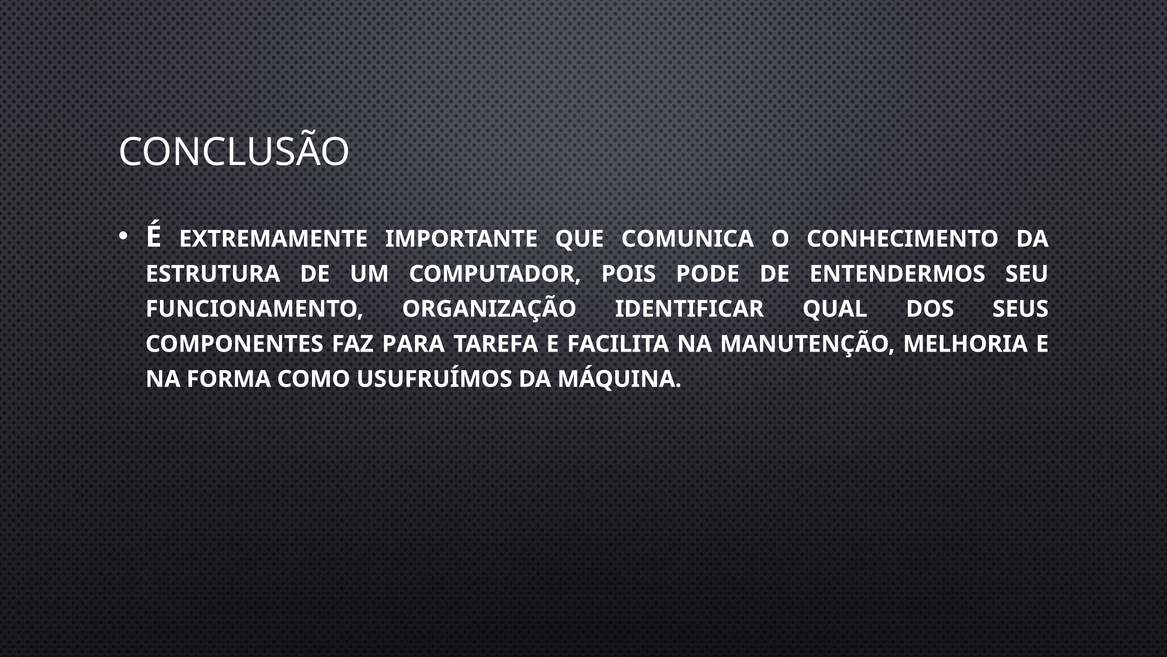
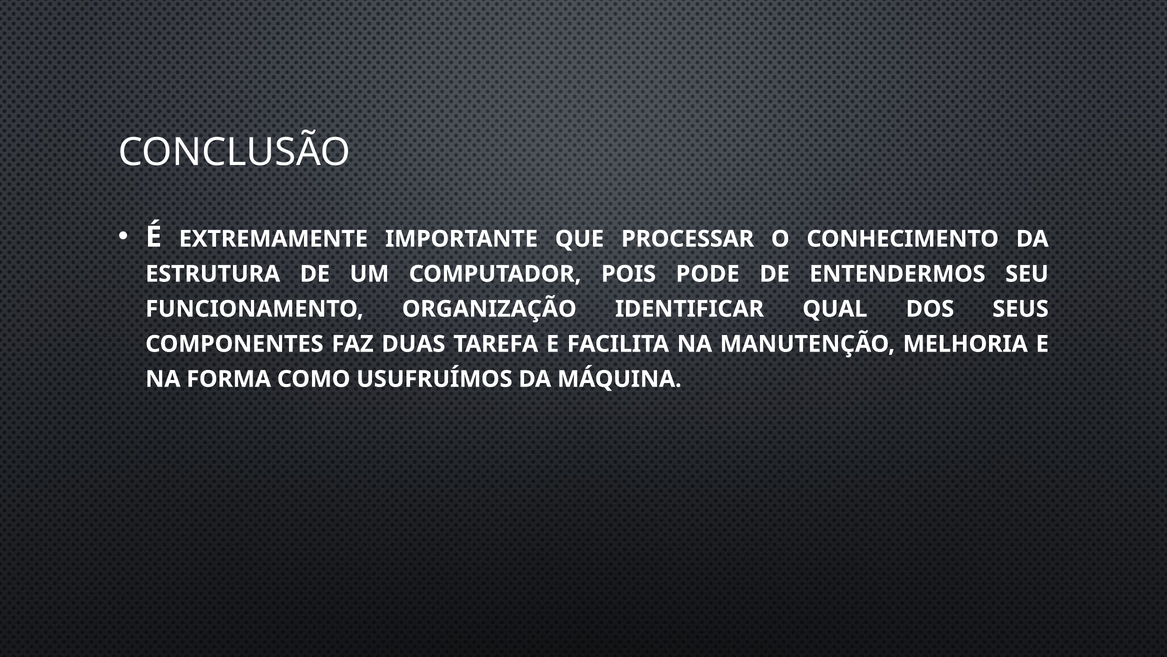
COMUNICA: COMUNICA -> PROCESSAR (688, 239)
PARA: PARA -> DUAS (413, 344)
